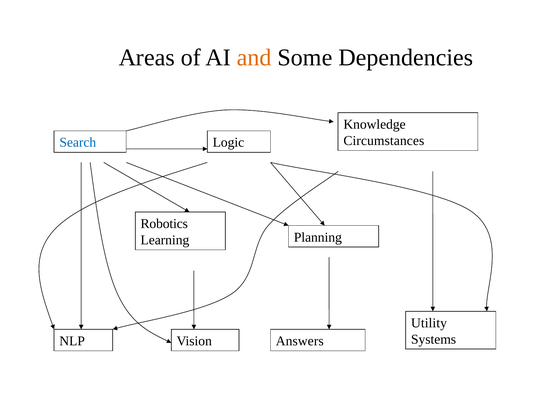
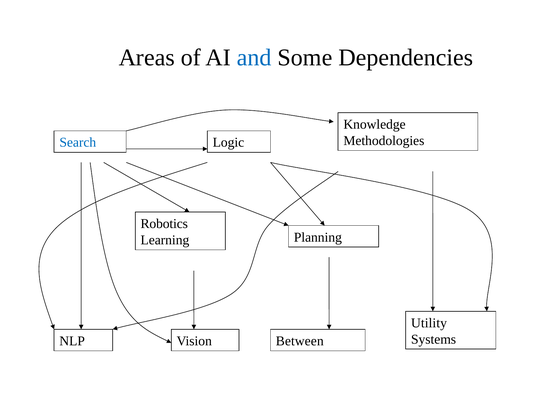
and colour: orange -> blue (254, 58)
Circumstances: Circumstances -> Methodologies (384, 141)
Answers: Answers -> Between (300, 341)
